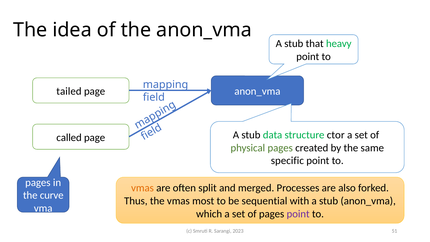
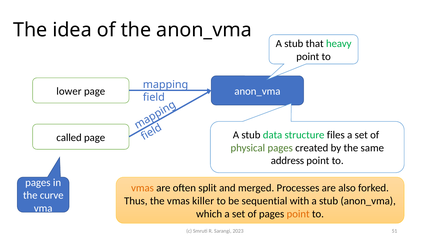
tailed: tailed -> lower (69, 91)
ctor: ctor -> files (336, 135)
specific: specific -> address (287, 161)
most: most -> killer (203, 201)
point colour: purple -> orange (298, 214)
